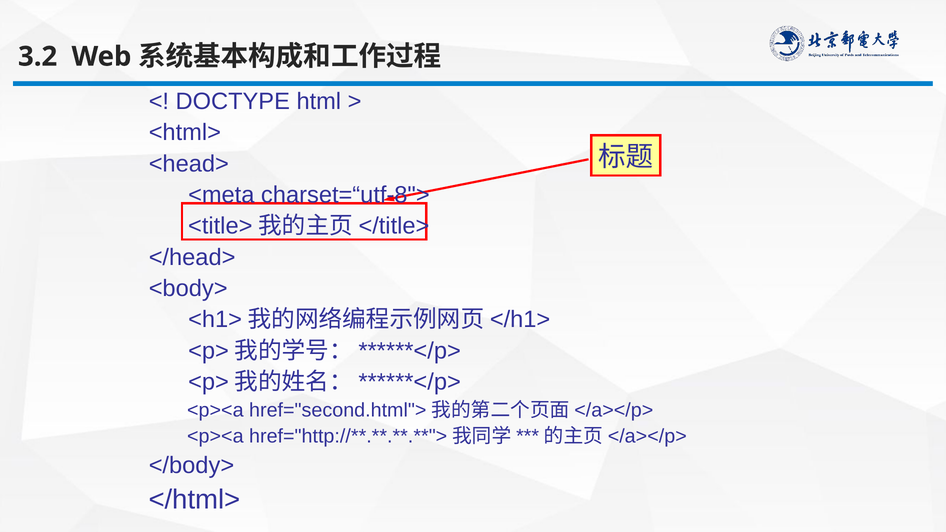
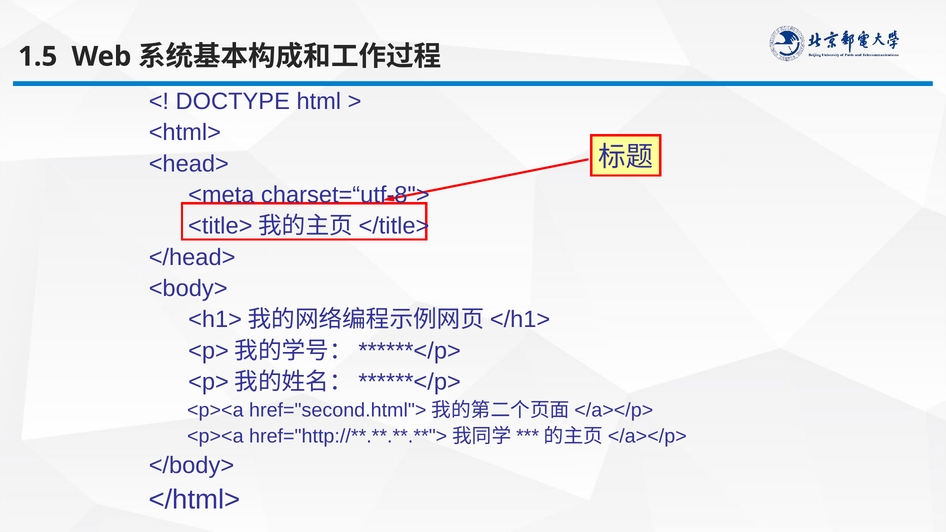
3.2: 3.2 -> 1.5 (38, 57)
